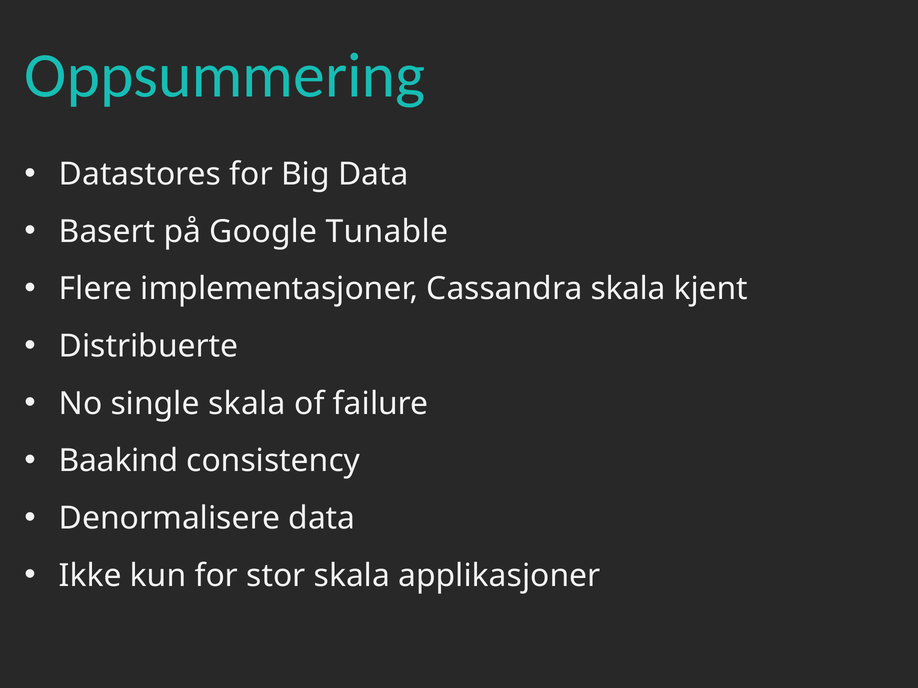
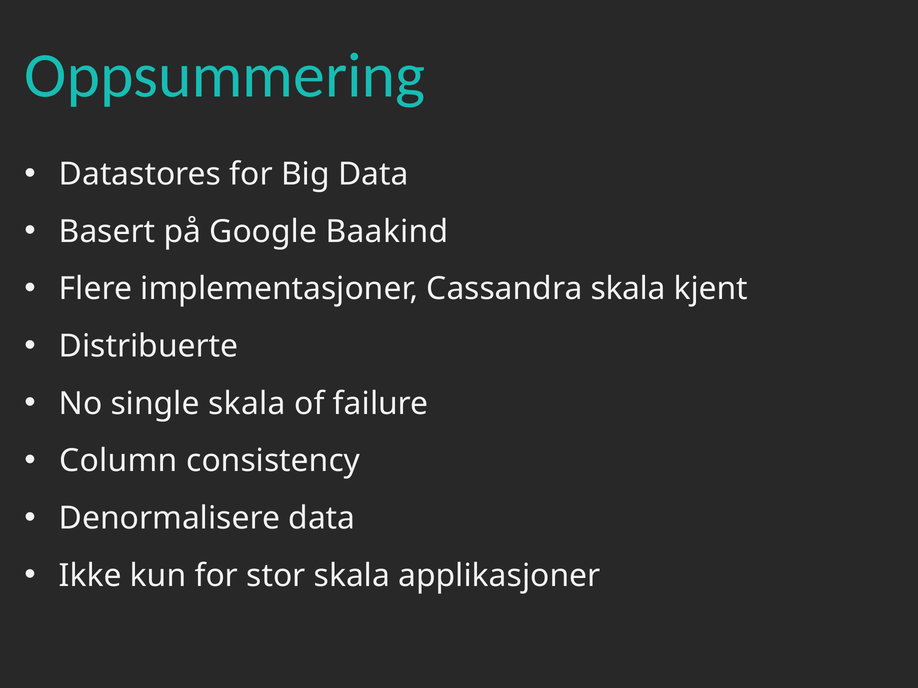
Tunable: Tunable -> Baakind (387, 232)
Baakind: Baakind -> Column (118, 461)
